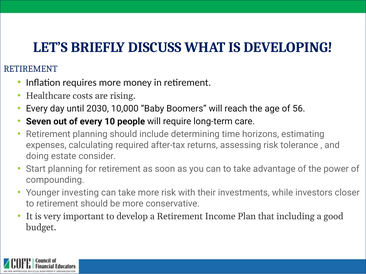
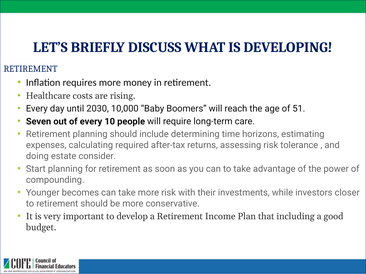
56: 56 -> 51 (299, 109)
investing: investing -> becomes (80, 193)
